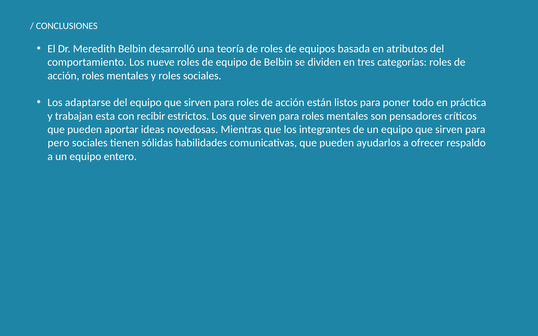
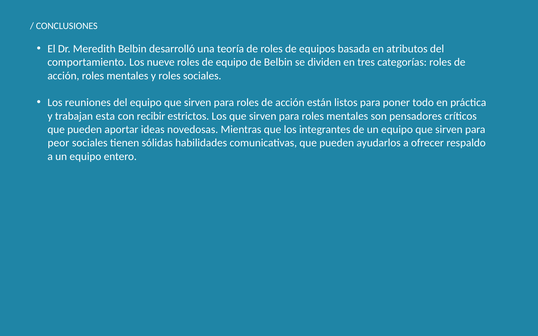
adaptarse: adaptarse -> reuniones (88, 103)
pero: pero -> peor (58, 143)
